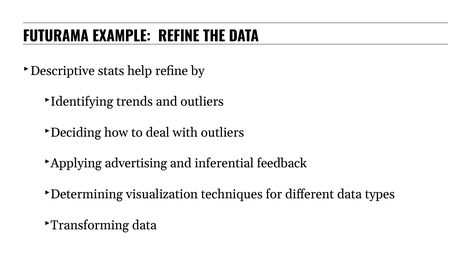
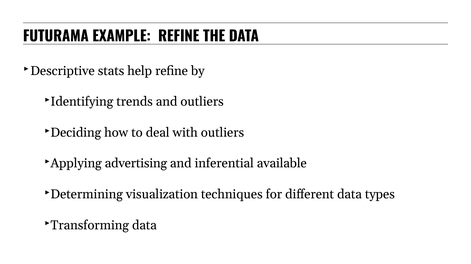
feedback: feedback -> available (282, 164)
